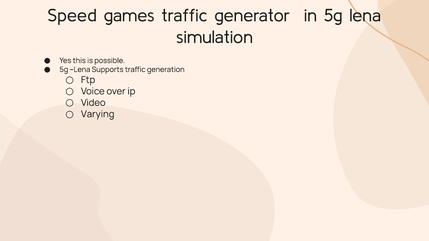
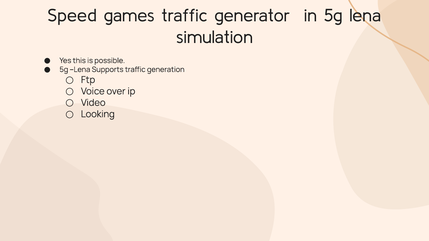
Varying: Varying -> Looking (98, 114)
